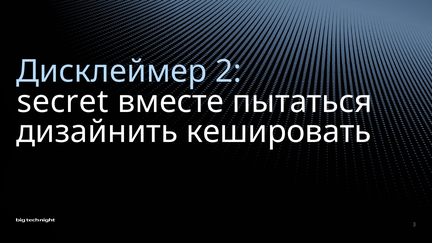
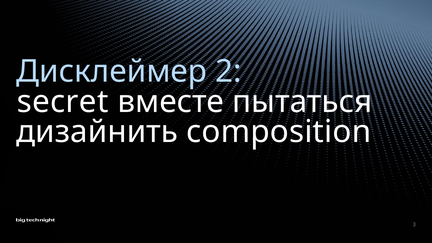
кешировать: кешировать -> composition (279, 132)
